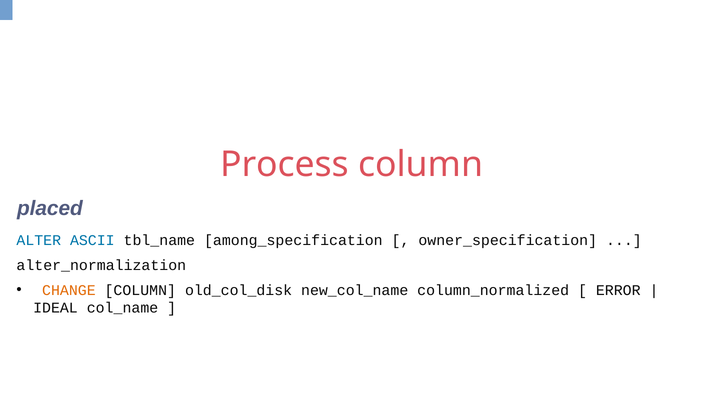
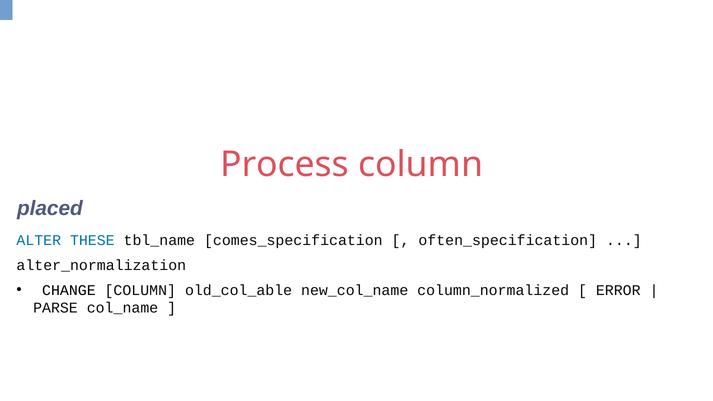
ASCII: ASCII -> THESE (92, 240)
among_specification: among_specification -> comes_specification (293, 240)
owner_specification: owner_specification -> often_specification (508, 240)
CHANGE colour: orange -> black (69, 290)
old_col_disk: old_col_disk -> old_col_able (239, 290)
IDEAL: IDEAL -> PARSE (55, 308)
